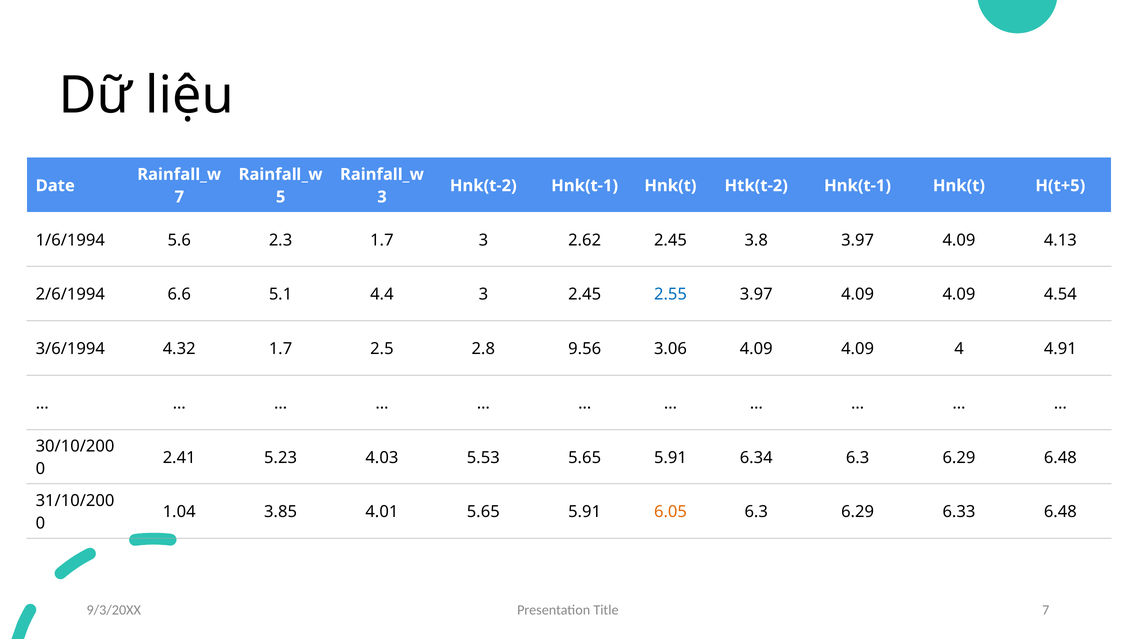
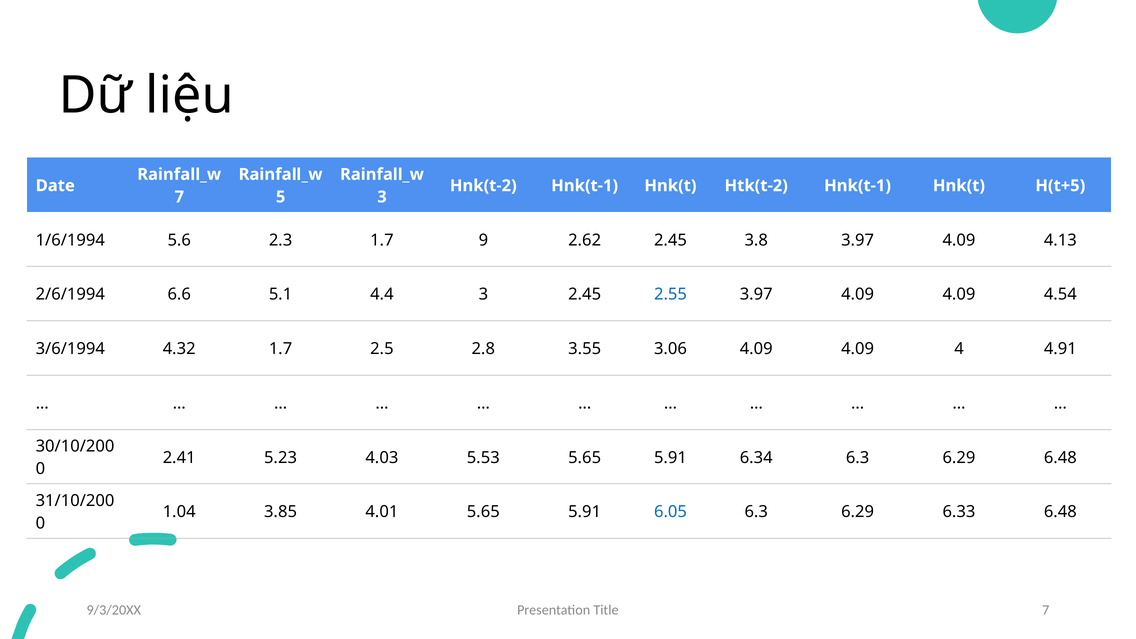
1.7 3: 3 -> 9 (483, 240)
9.56: 9.56 -> 3.55 (585, 349)
6.05 colour: orange -> blue (670, 512)
